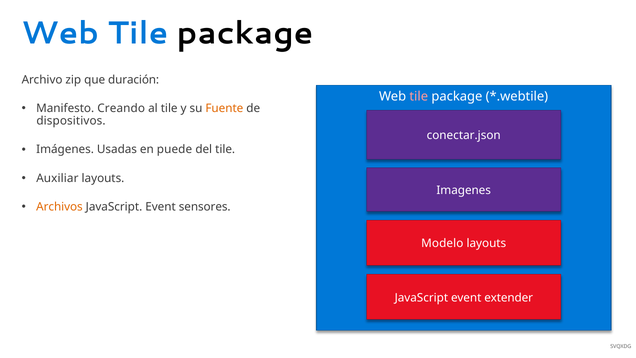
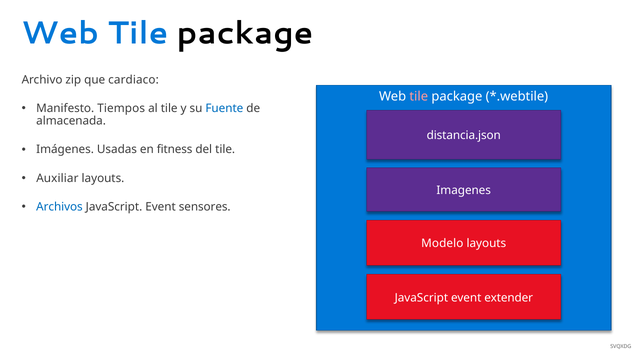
duración: duración -> cardiaco (133, 80)
Creando: Creando -> Tiempos (121, 108)
Fuente colour: orange -> blue (224, 108)
dispositivos: dispositivos -> almacenada (71, 121)
conectar.json: conectar.json -> distancia.json (464, 135)
puede: puede -> fitness (175, 150)
Archivos colour: orange -> blue (59, 207)
